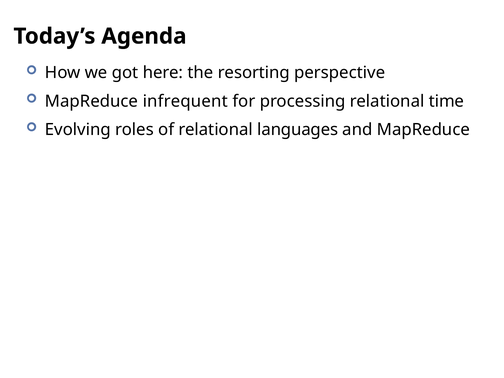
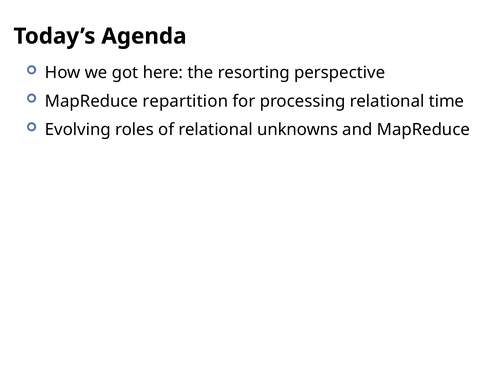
infrequent: infrequent -> repartition (185, 101)
languages: languages -> unknowns (298, 130)
